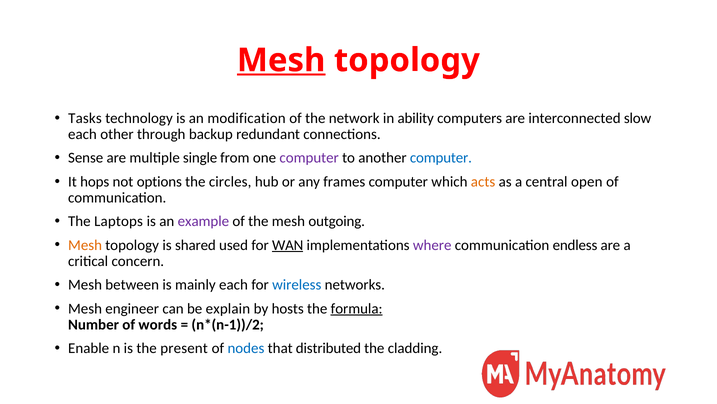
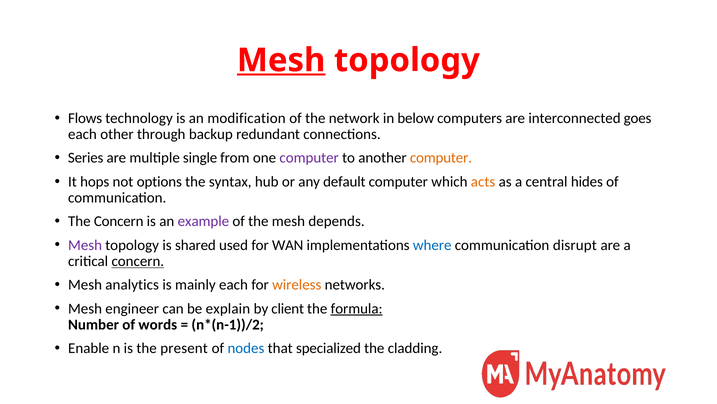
Tasks: Tasks -> Flows (85, 118)
ability: ability -> below (416, 118)
slow: slow -> goes (638, 118)
Sense: Sense -> Series (86, 158)
computer colour: blue -> orange (441, 158)
circles: circles -> syntax (230, 181)
frames: frames -> default (344, 181)
open: open -> hides (587, 181)
The Laptops: Laptops -> Concern (119, 221)
outgoing: outgoing -> depends (337, 221)
Mesh colour: orange -> purple (85, 245)
WAN underline: present -> none (288, 245)
where colour: purple -> blue (432, 245)
endless: endless -> disrupt (575, 245)
concern underline: none -> present (138, 261)
between: between -> analytics (132, 284)
wireless colour: blue -> orange (297, 284)
hosts: hosts -> client (288, 308)
distributed: distributed -> specialized (328, 348)
